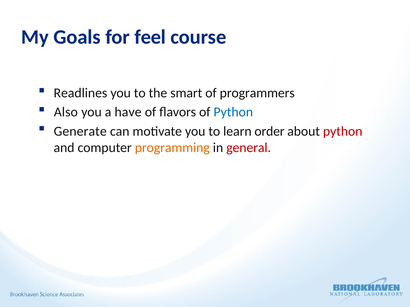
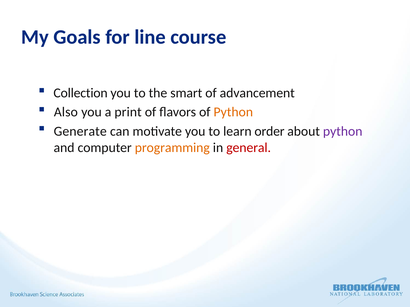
feel: feel -> line (150, 37)
Readlines: Readlines -> Collection (81, 93)
programmers: programmers -> advancement (257, 93)
have: have -> print (128, 112)
Python colour: blue -> orange (233, 112)
python colour: red -> purple (343, 131)
